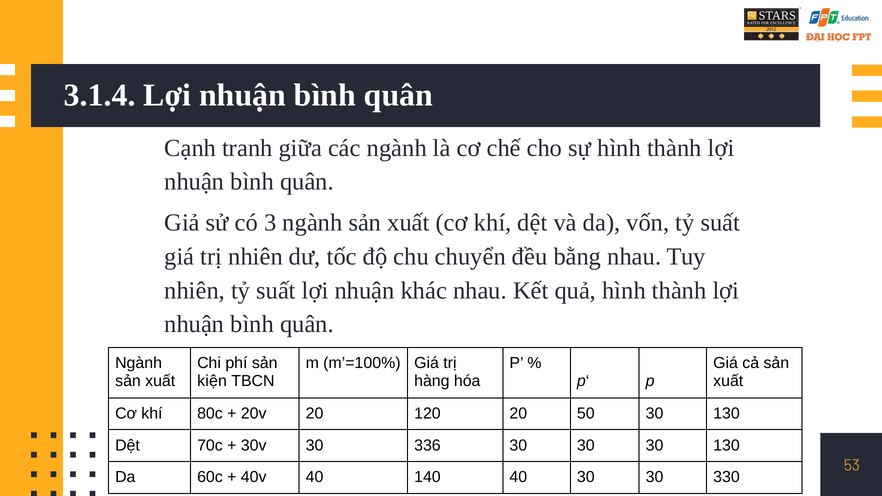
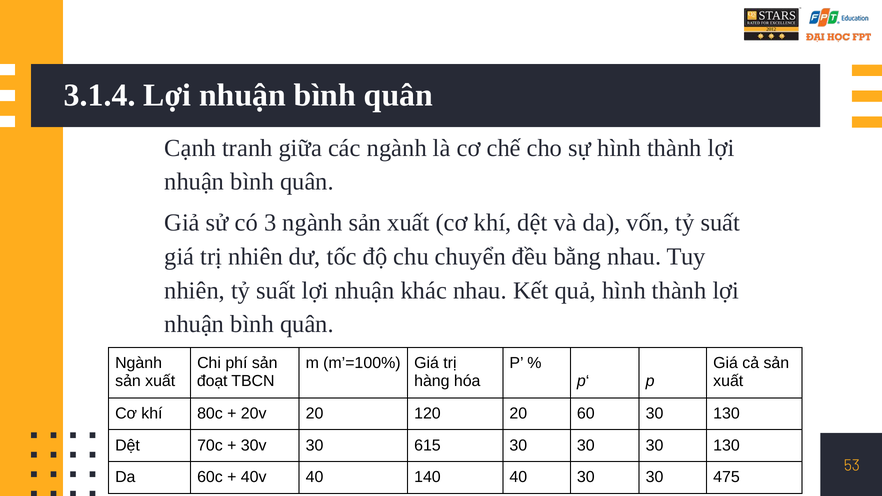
kiện: kiện -> đoạt (212, 381)
50: 50 -> 60 (586, 414)
336: 336 -> 615 (427, 446)
330: 330 -> 475 (727, 477)
